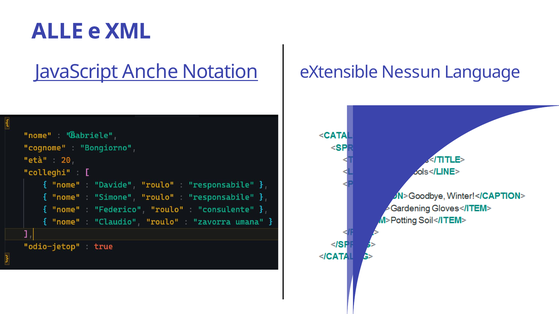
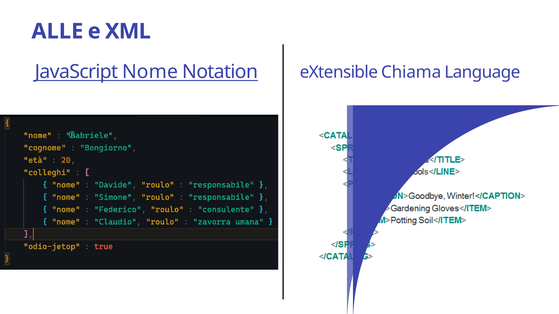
Anche: Anche -> Nome (150, 72)
Nessun: Nessun -> Chiama (411, 72)
